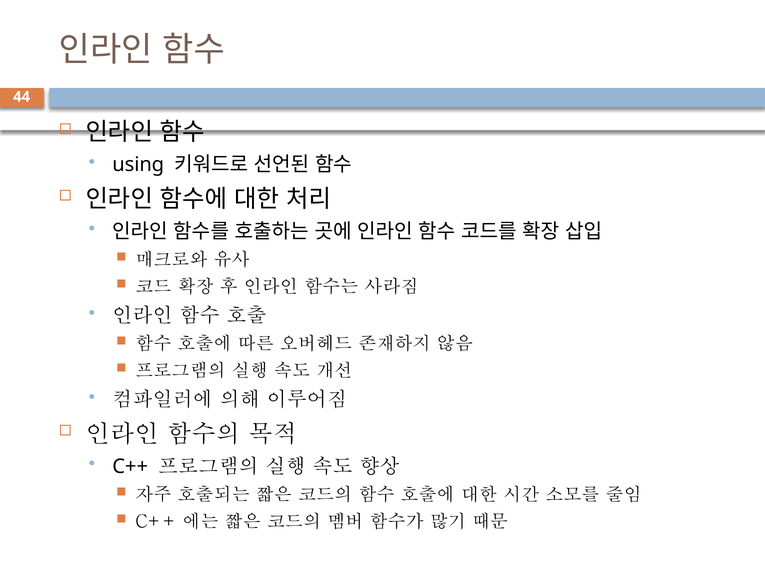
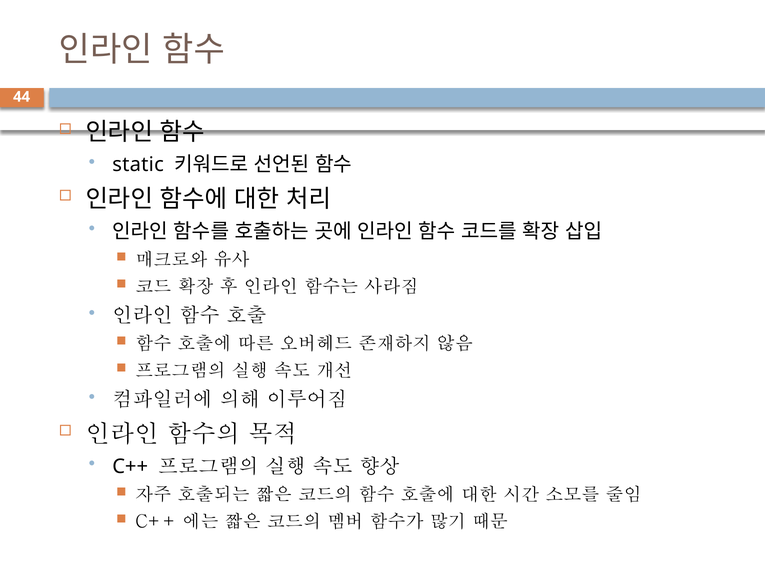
using: using -> static (138, 165)
